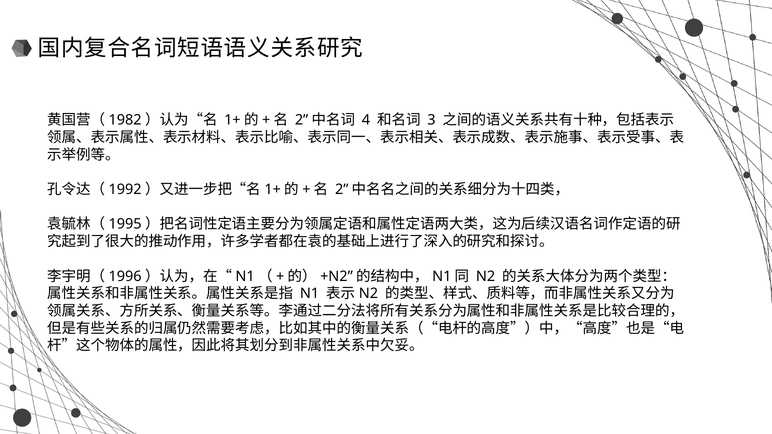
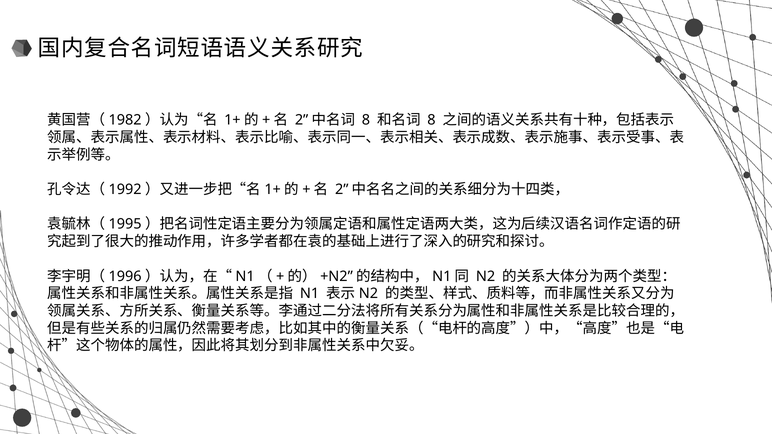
4: 4 -> 8 (366, 120)
3: 3 -> 8 (431, 120)
